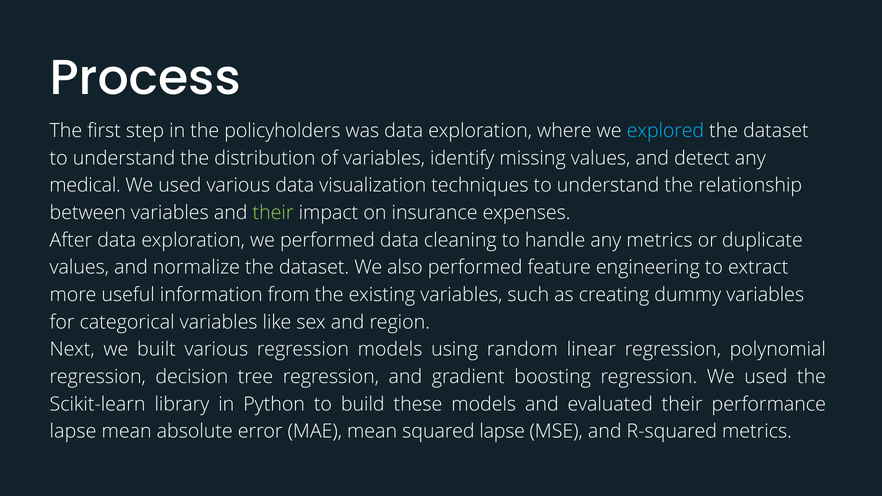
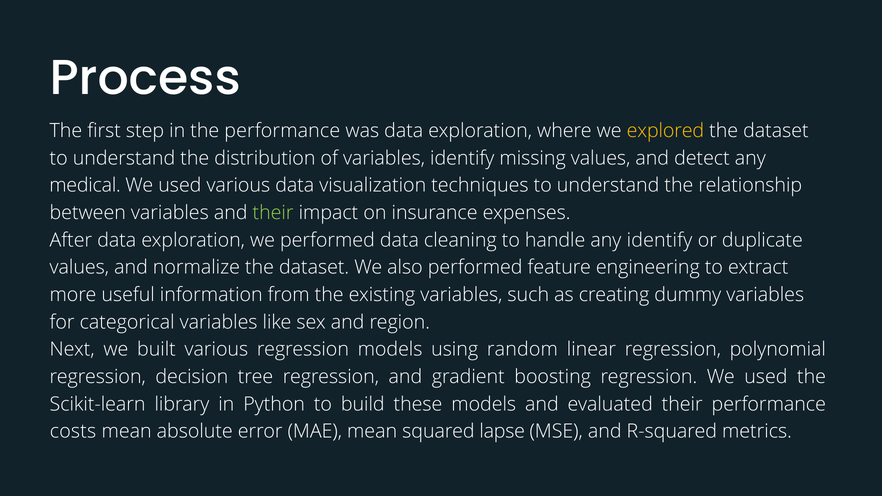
the policyholders: policyholders -> performance (282, 131)
explored colour: light blue -> yellow (665, 131)
any metrics: metrics -> identify (659, 240)
lapse: lapse -> costs (73, 431)
